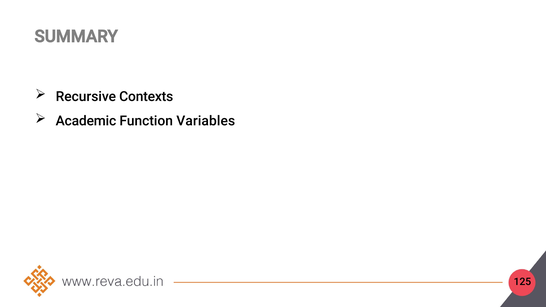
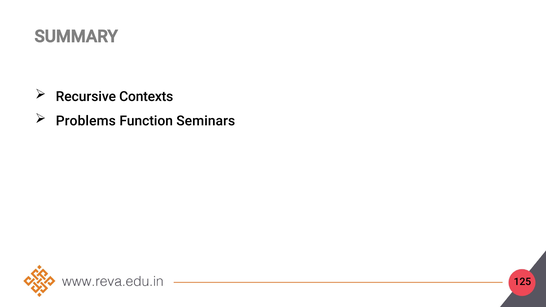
Academic: Academic -> Problems (86, 121)
Variables: Variables -> Seminars (206, 121)
